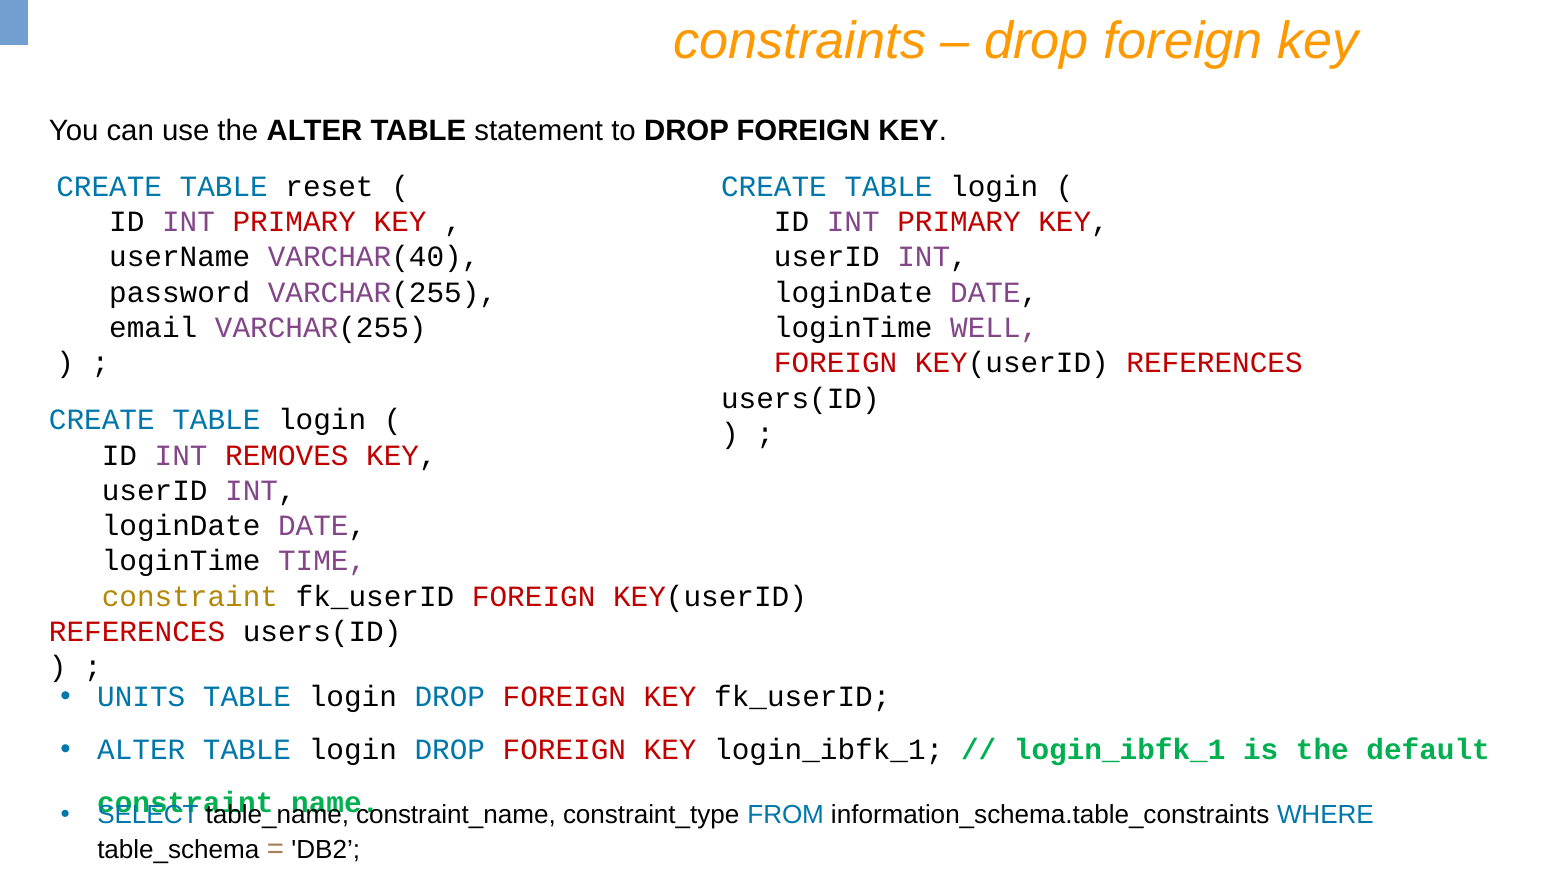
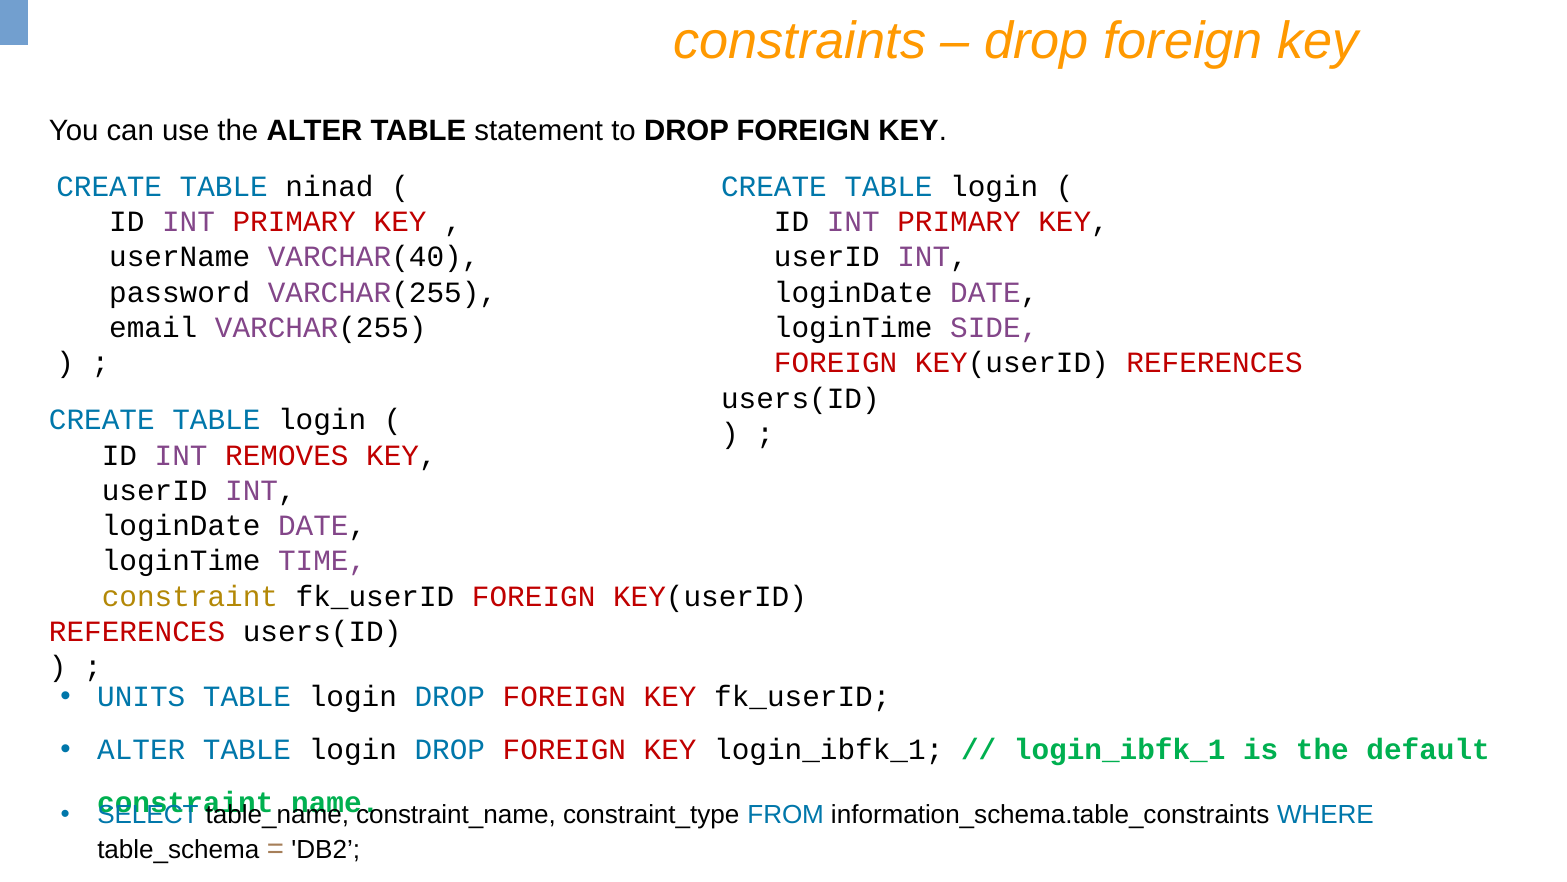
reset: reset -> ninad (330, 187)
WELL: WELL -> SIDE (994, 328)
